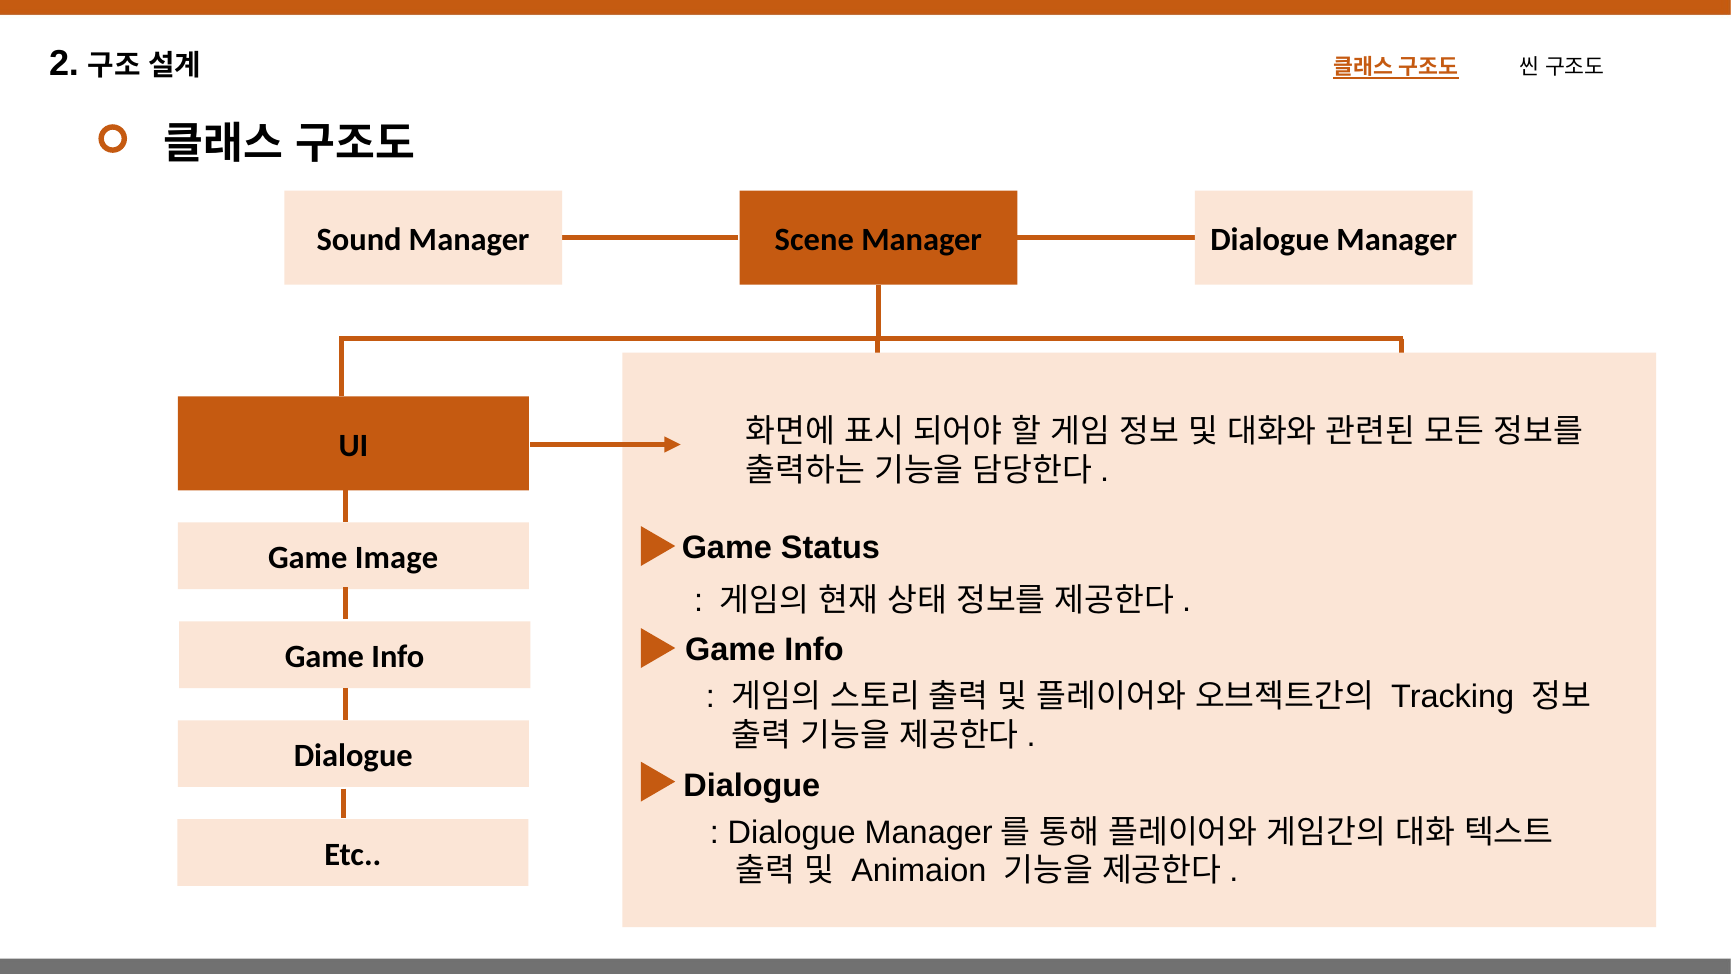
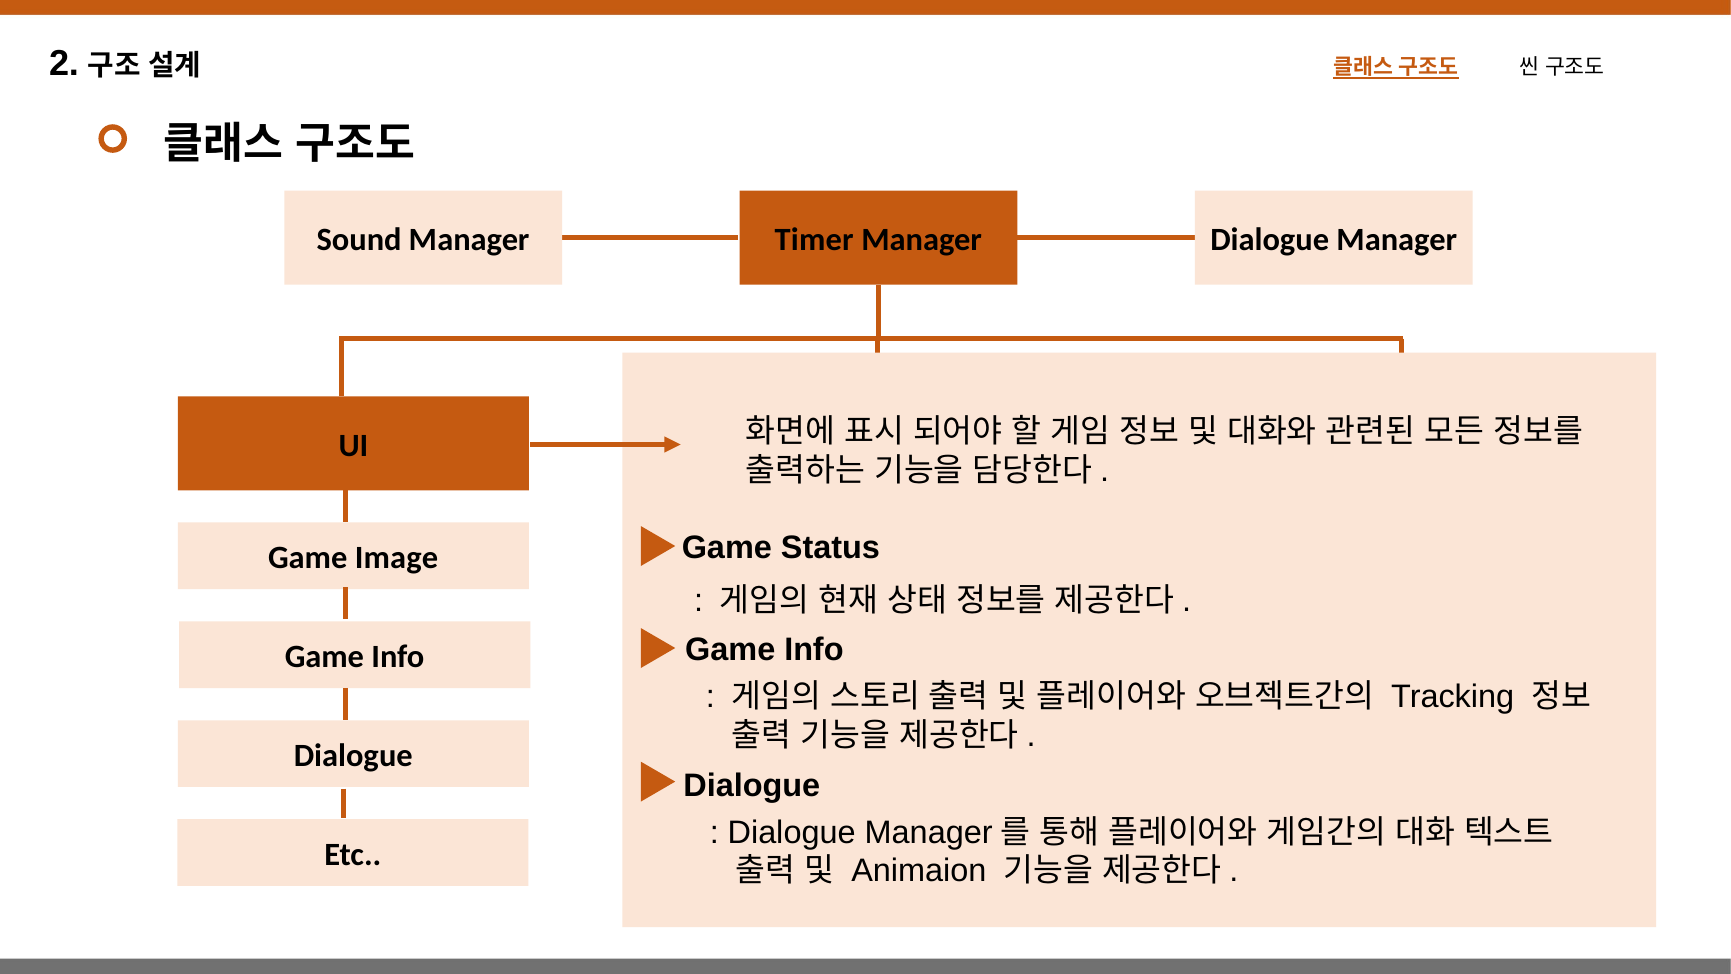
Scene: Scene -> Timer (814, 240)
